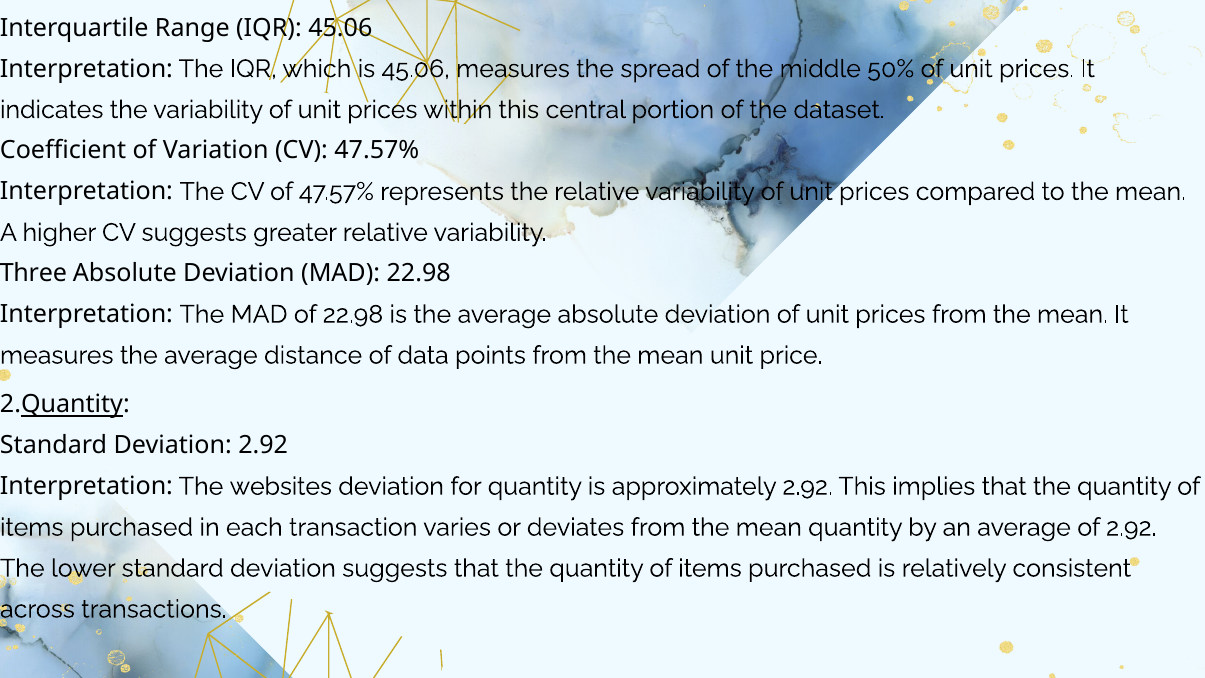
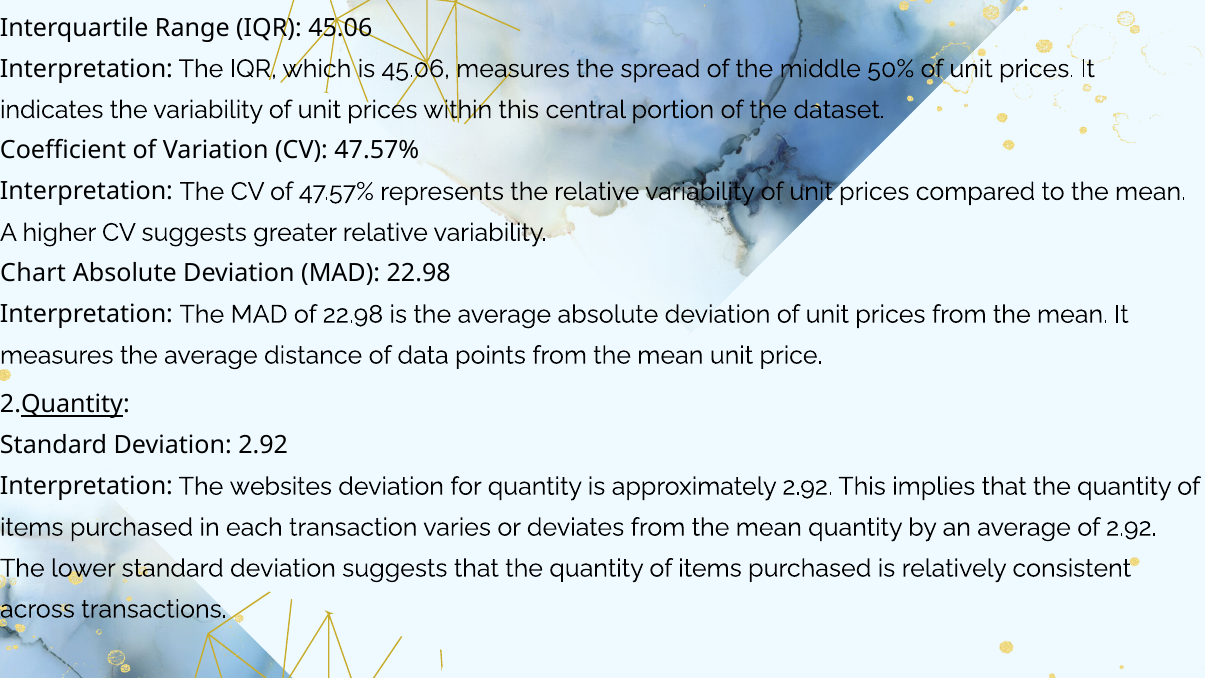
Three: Three -> Chart (33, 273)
